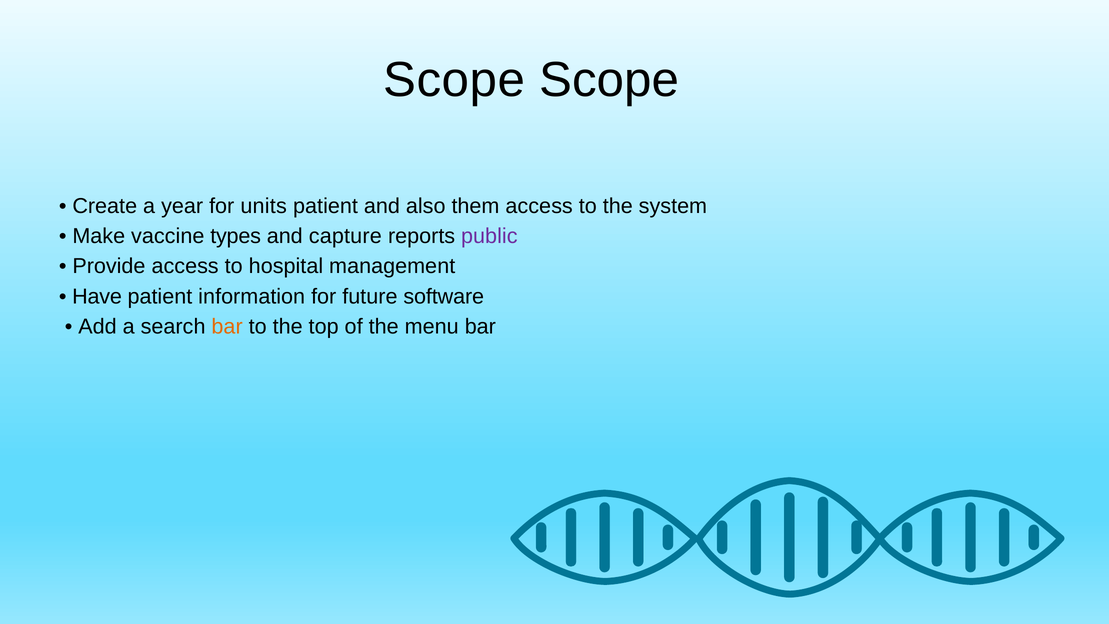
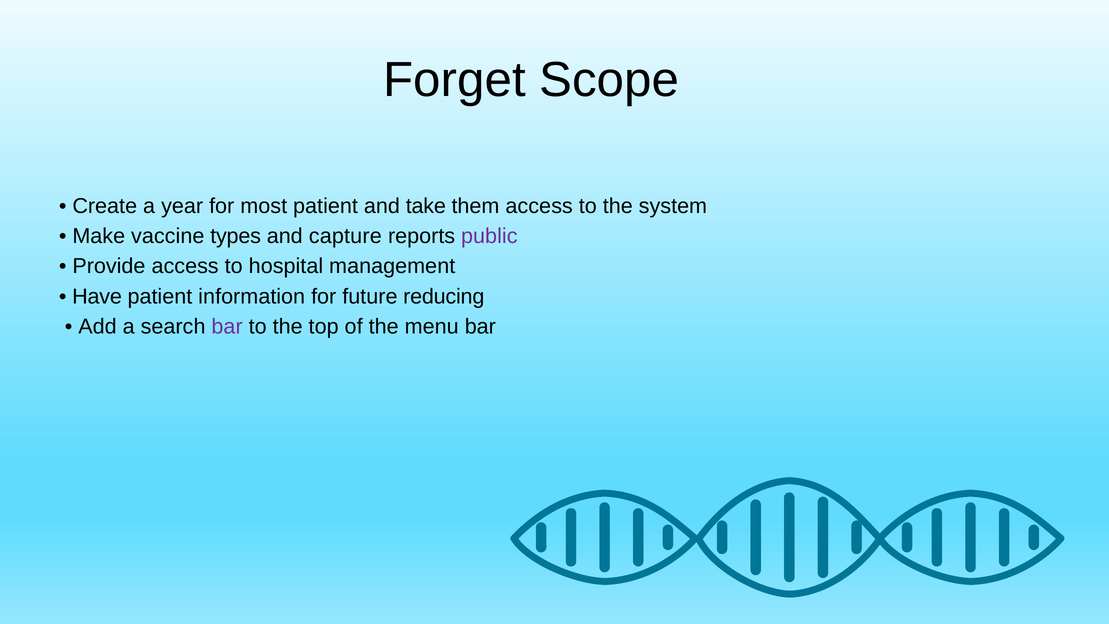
Scope: Scope -> Forget (455, 80)
units: units -> most (264, 206)
also: also -> take (426, 206)
software: software -> reducing (444, 297)
bar colour: orange -> purple (227, 327)
